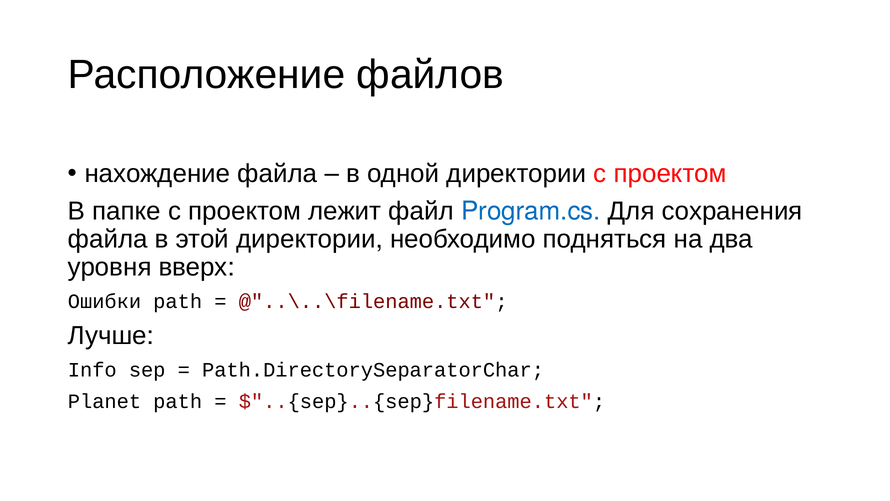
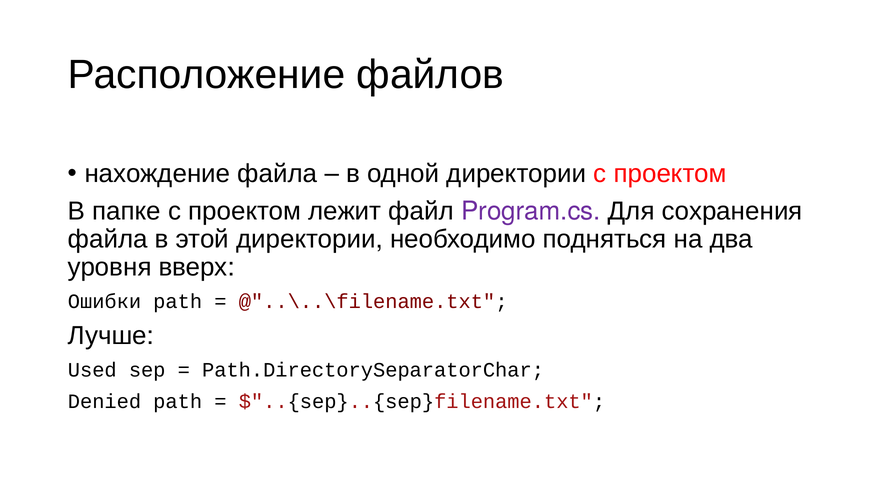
Program.cs colour: blue -> purple (531, 211)
Info: Info -> Used (92, 370)
Planet: Planet -> Denied (105, 401)
